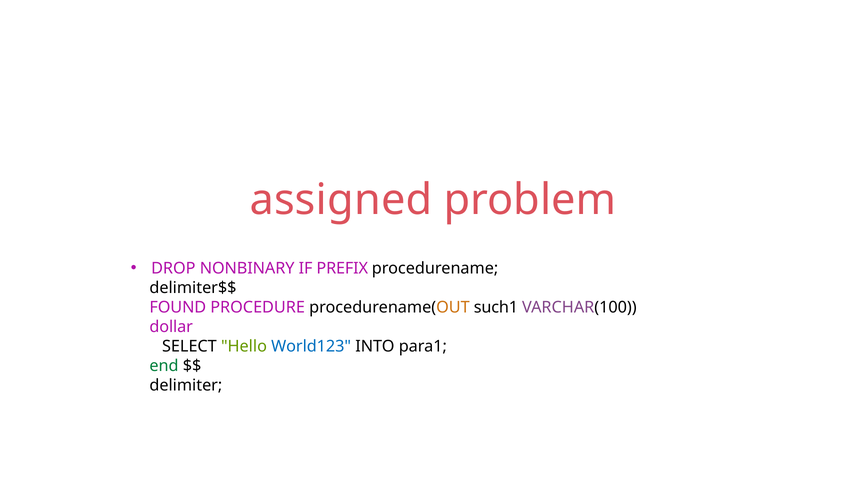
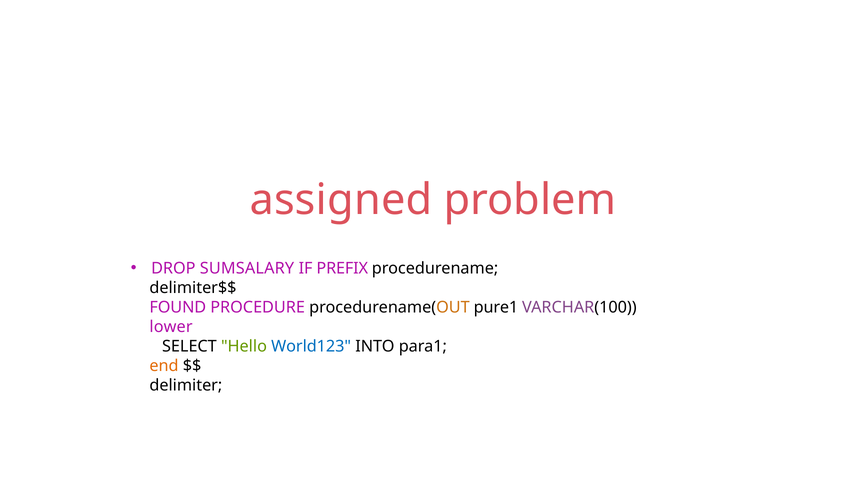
NONBINARY: NONBINARY -> SUMSALARY (247, 268)
such1: such1 -> pure1 (496, 307)
dollar: dollar -> lower (171, 327)
end colour: green -> orange (164, 366)
